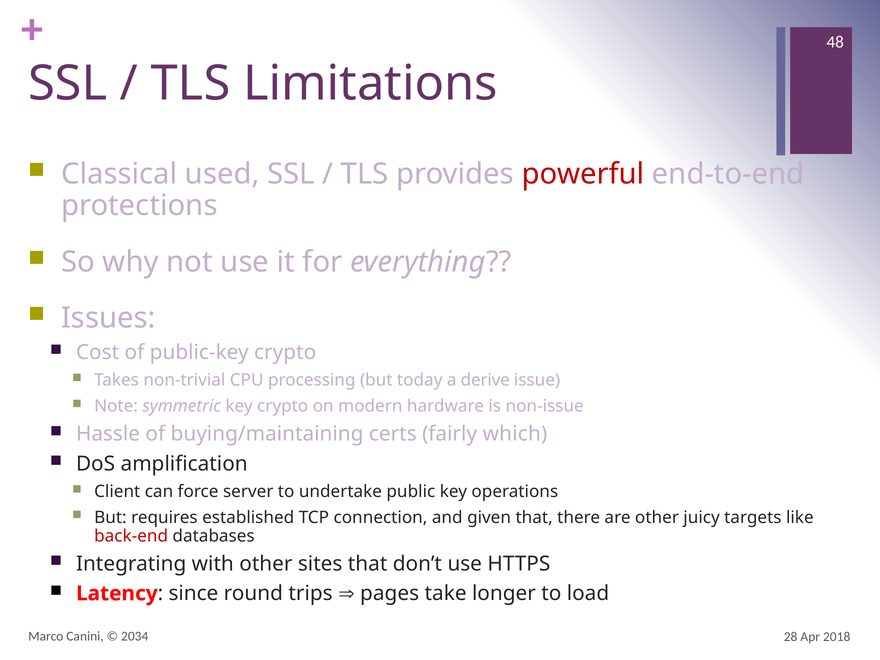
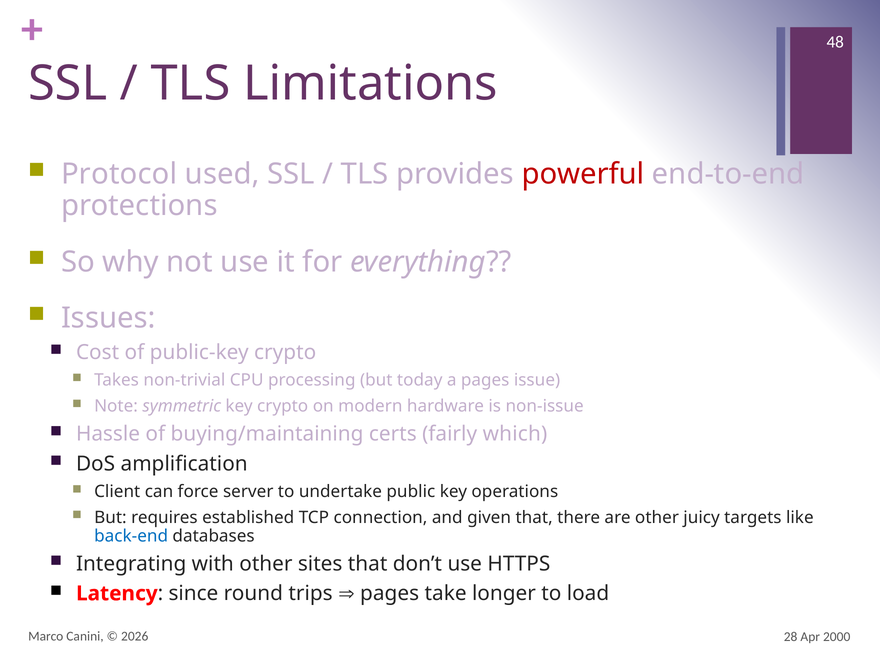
Classical: Classical -> Protocol (119, 174)
a derive: derive -> pages (485, 380)
back-end colour: red -> blue (131, 536)
2034: 2034 -> 2026 (135, 636)
2018: 2018 -> 2000 (837, 637)
